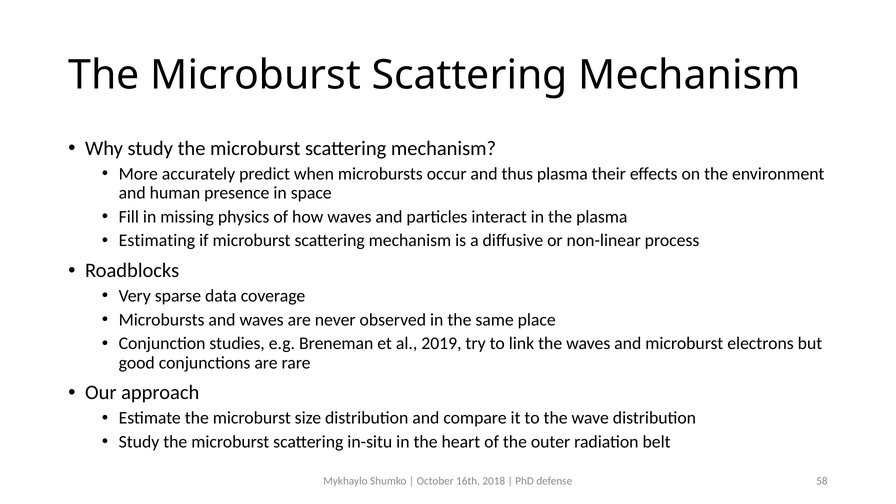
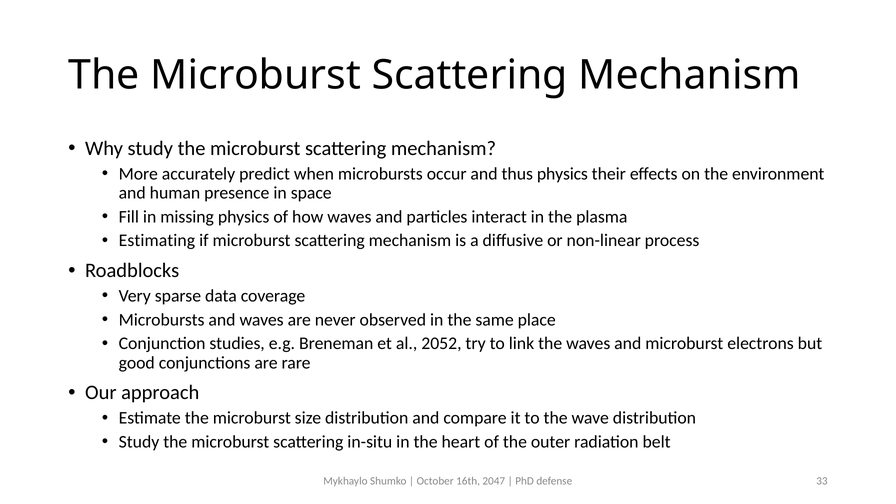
thus plasma: plasma -> physics (562, 174)
2019: 2019 -> 2052 (441, 344)
2018: 2018 -> 2047 (494, 481)
58: 58 -> 33 (822, 481)
